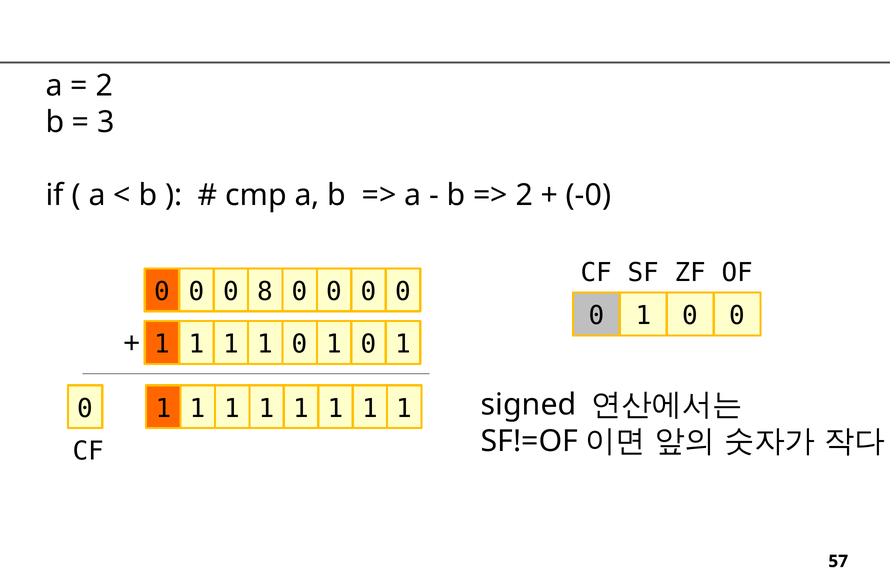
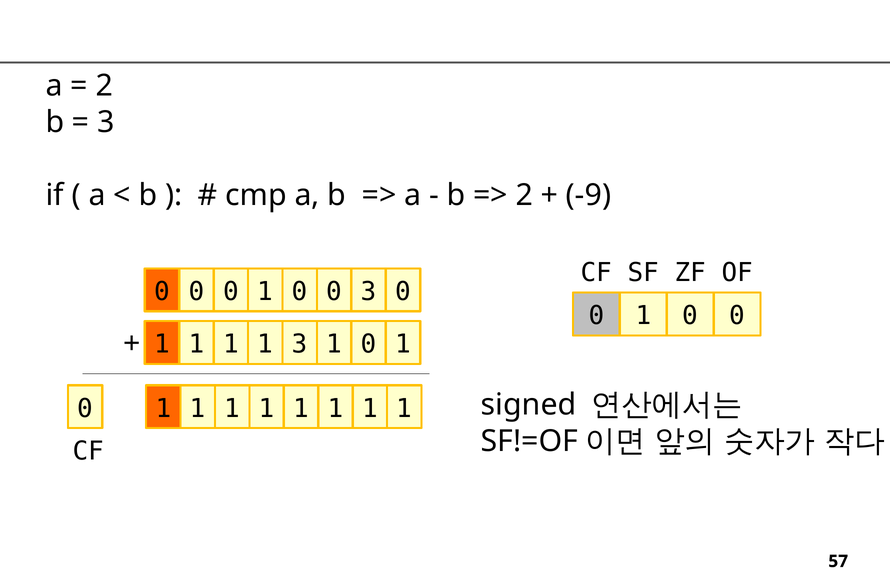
-0: -0 -> -9 (589, 195)
0 0 8: 8 -> 1 (265, 292)
0: 0 -> 3 (369, 292)
0: 0 -> 3 (300, 344)
